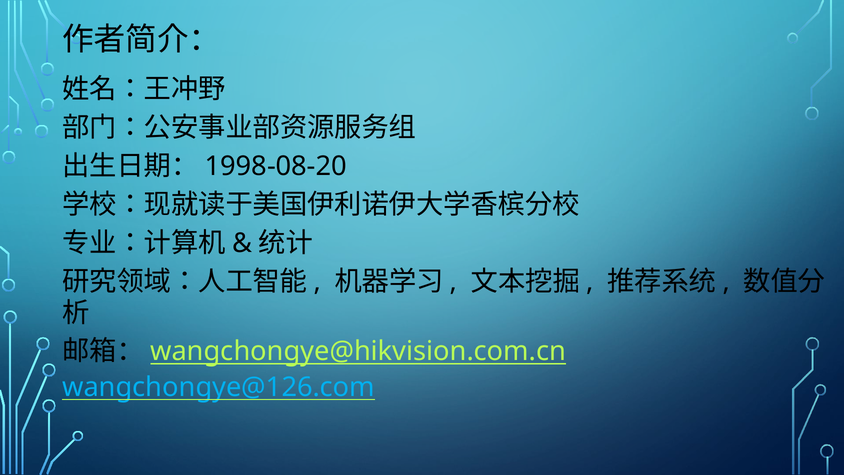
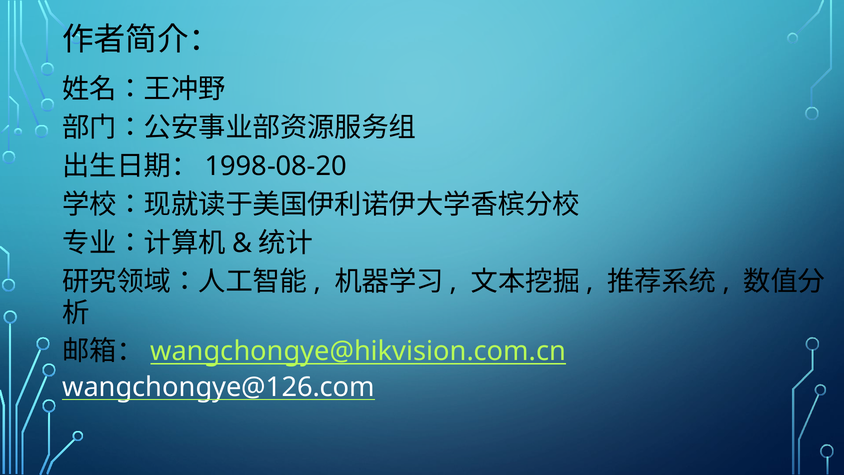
wangchongye@126.com colour: light blue -> white (219, 387)
